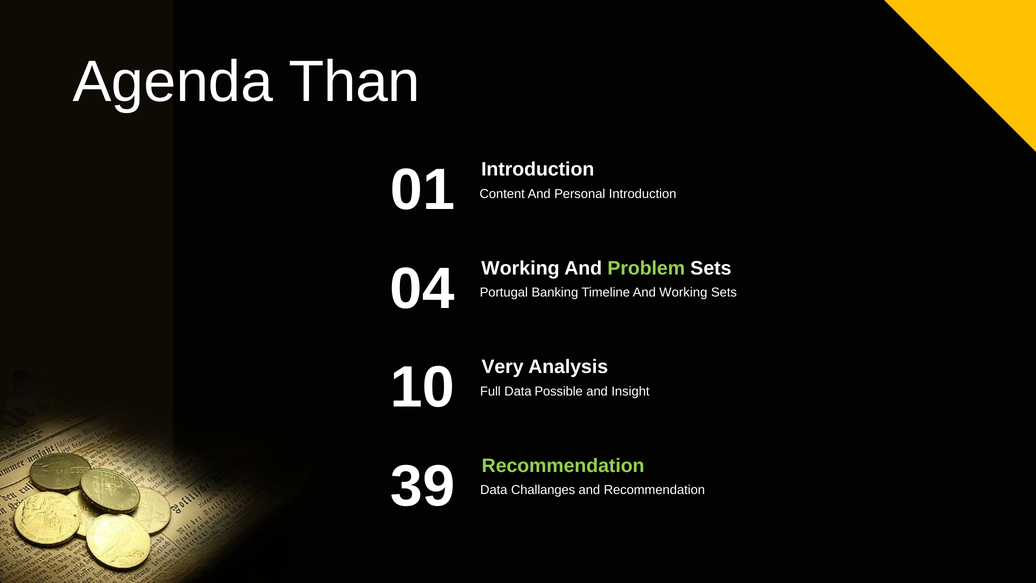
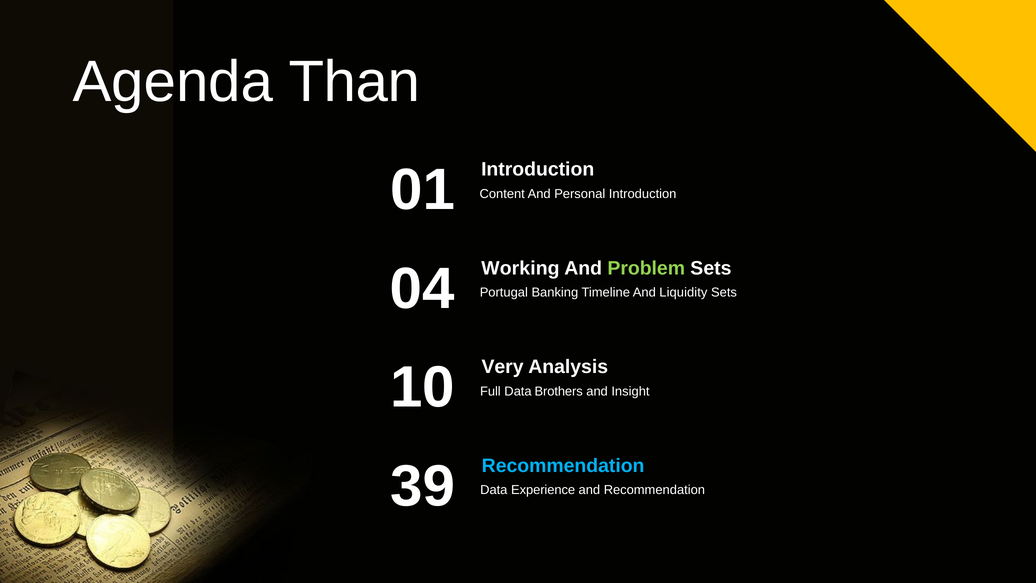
And Working: Working -> Liquidity (683, 292)
Possible: Possible -> Brothers (559, 391)
Recommendation colour: light green -> light blue (563, 466)
Challanges: Challanges -> Experience (543, 490)
